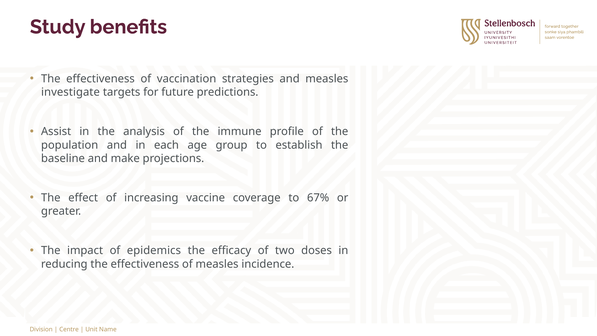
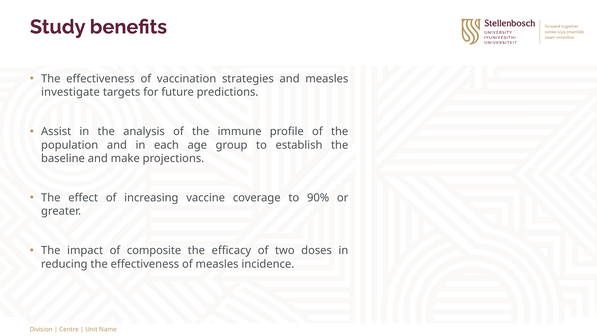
67%: 67% -> 90% (318, 198)
epidemics: epidemics -> composite (154, 250)
